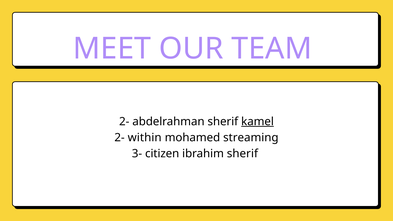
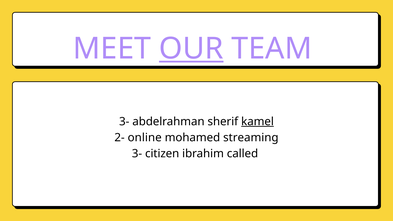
OUR underline: none -> present (191, 49)
2-: 2- -> 3- (124, 122)
within: within -> online (145, 138)
ibrahim sherif: sherif -> called (242, 154)
